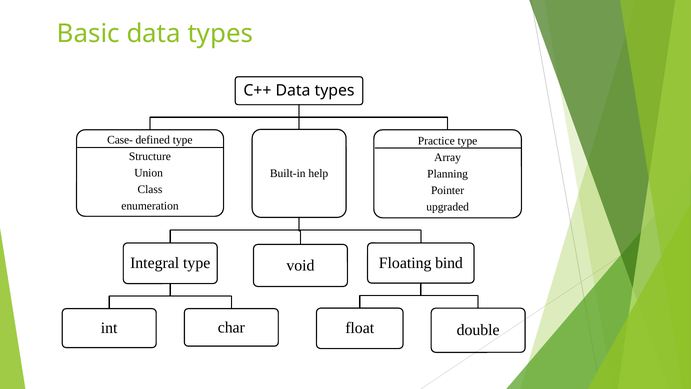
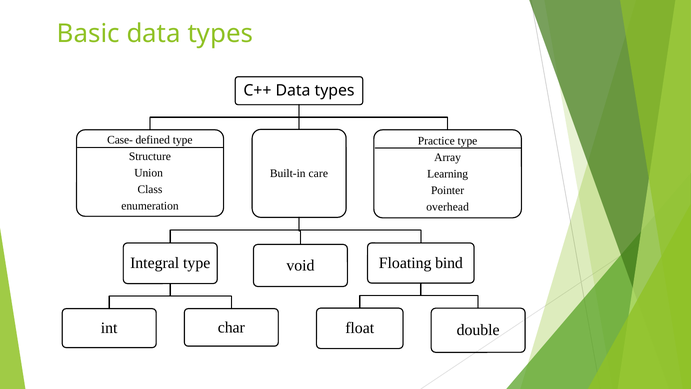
help: help -> care (318, 173)
Planning: Planning -> Learning (448, 174)
upgraded: upgraded -> overhead (448, 207)
